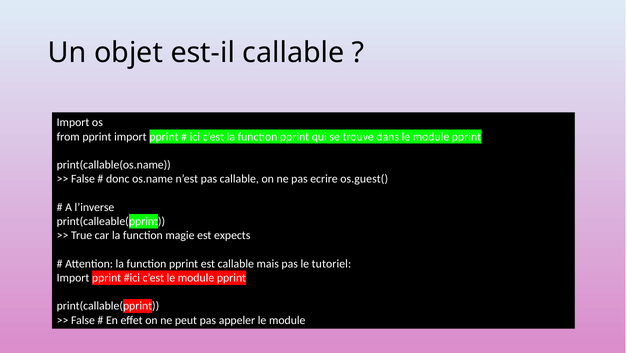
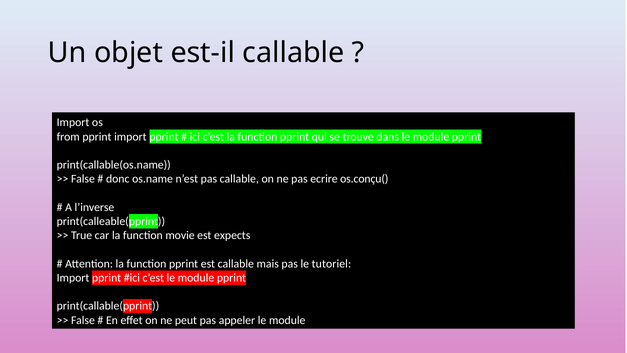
os.guest(: os.guest( -> os.conçu( (364, 179)
magie: magie -> movie (180, 235)
